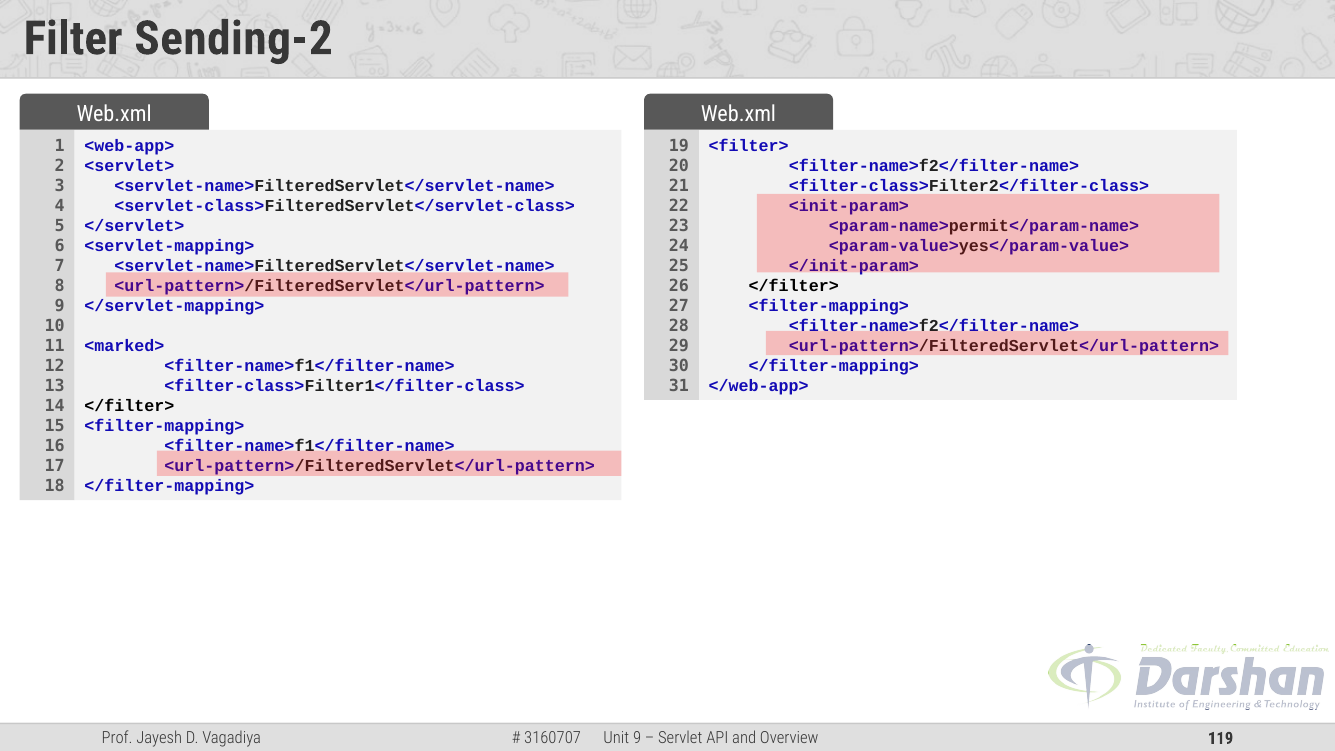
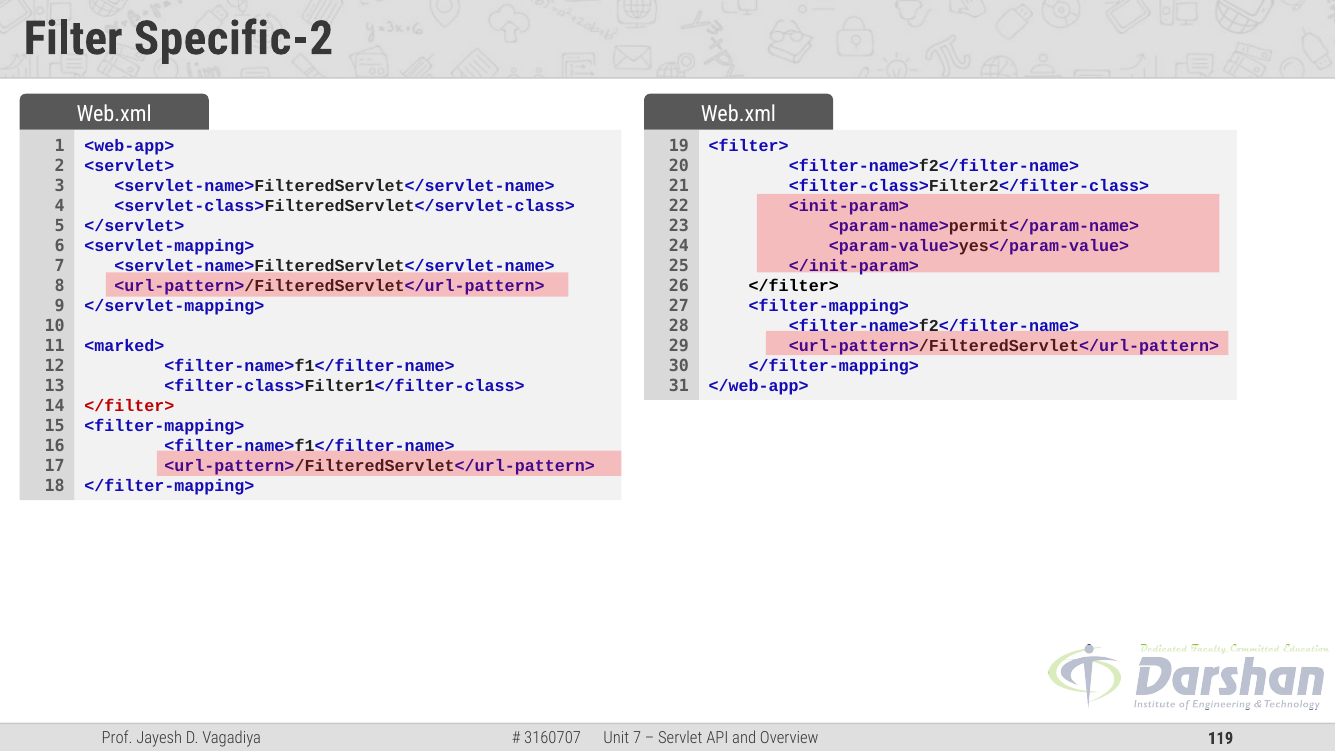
Sending-2: Sending-2 -> Specific-2 (234, 39)
</filter> colour: black -> red (129, 406)
9: 9 -> 7 (637, 738)
